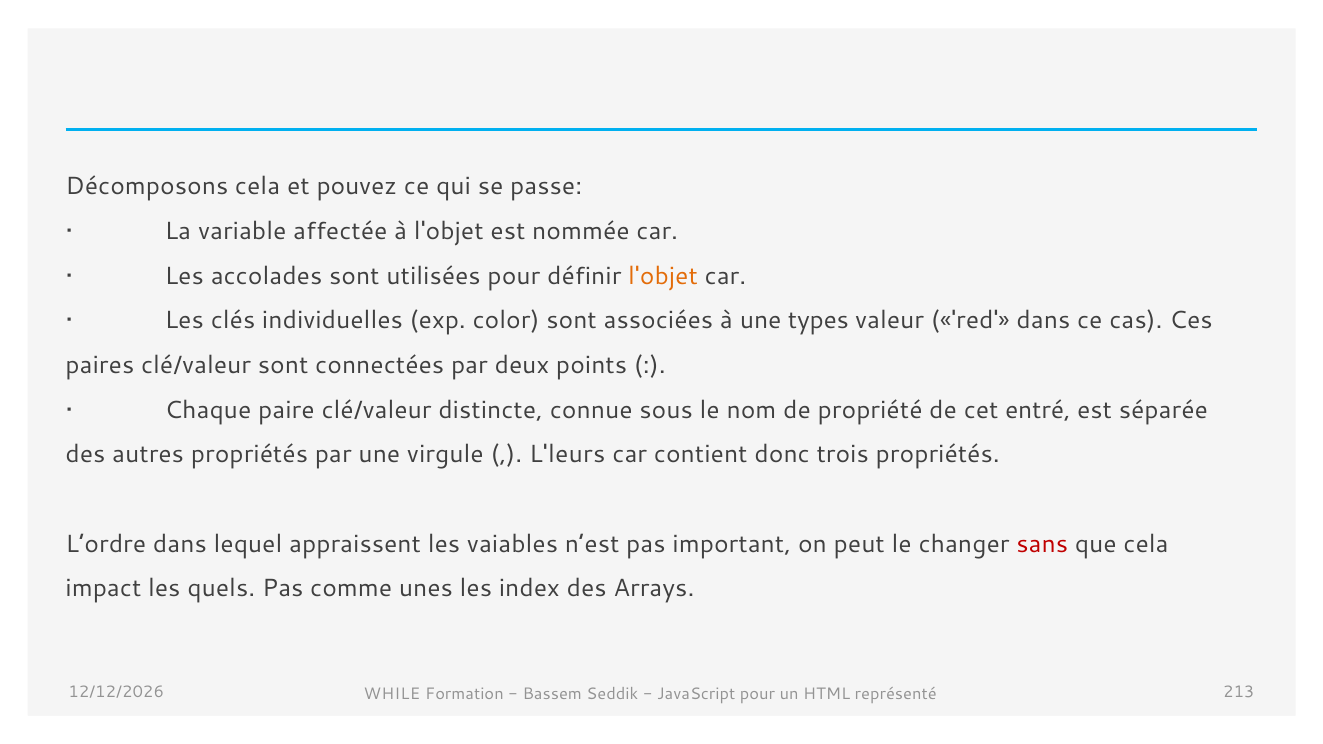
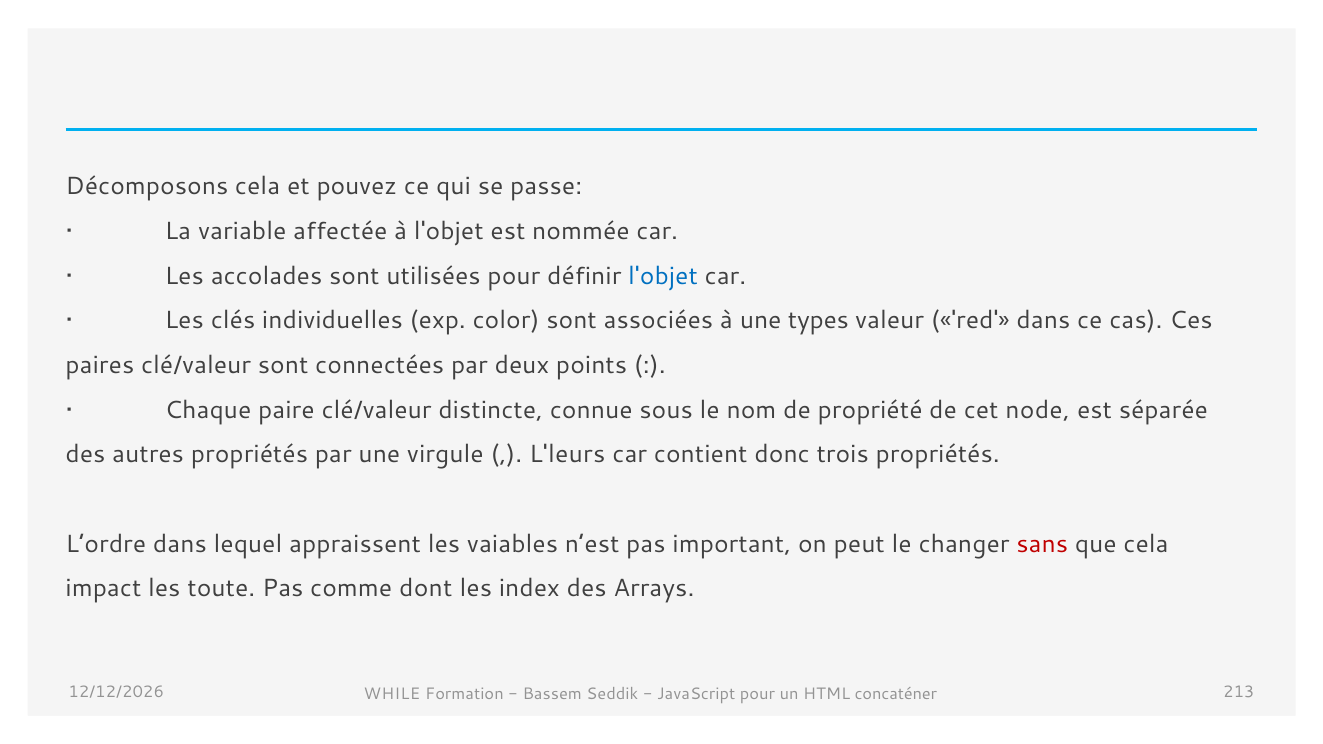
l'objet colour: orange -> blue (663, 276)
entré: entré -> node (1038, 410)
quels: quels -> toute (221, 589)
unes: unes -> dont (426, 589)
représenté: représenté -> concaténer (896, 694)
